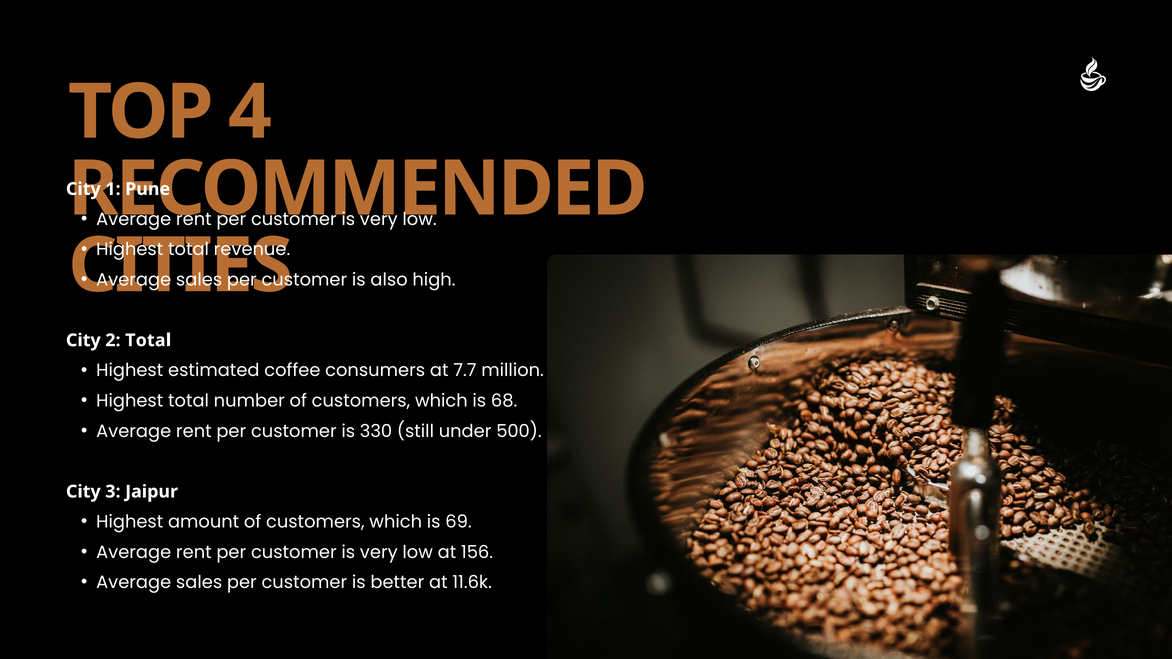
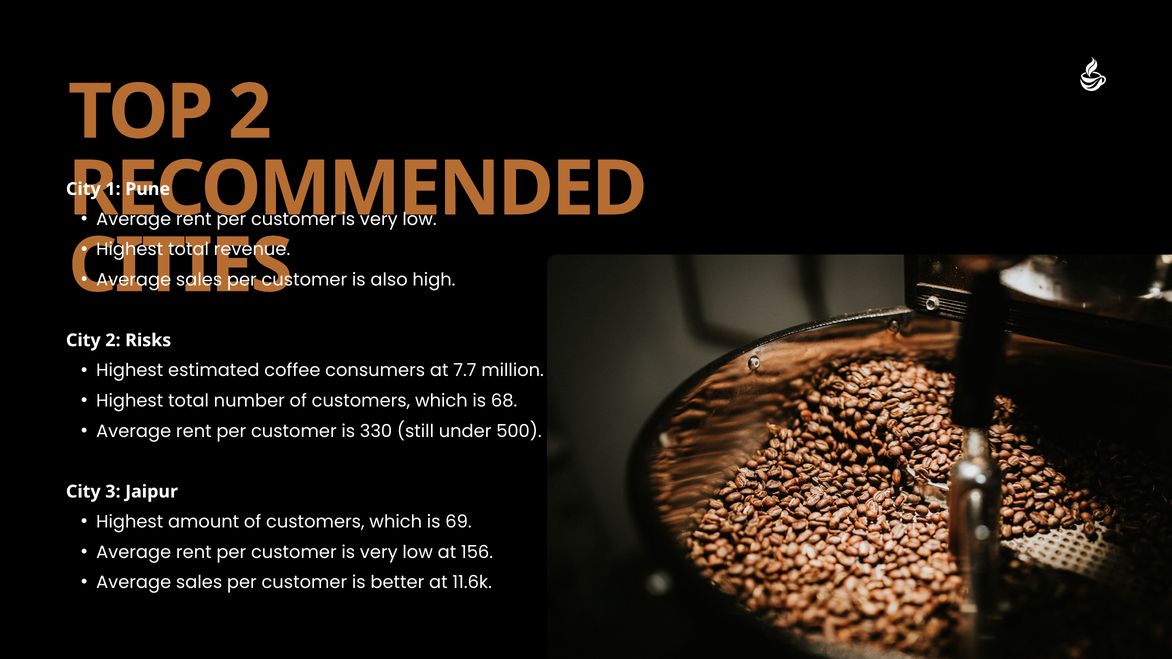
TOP 4: 4 -> 2 (250, 112)
2 Total: Total -> Risks (148, 340)
